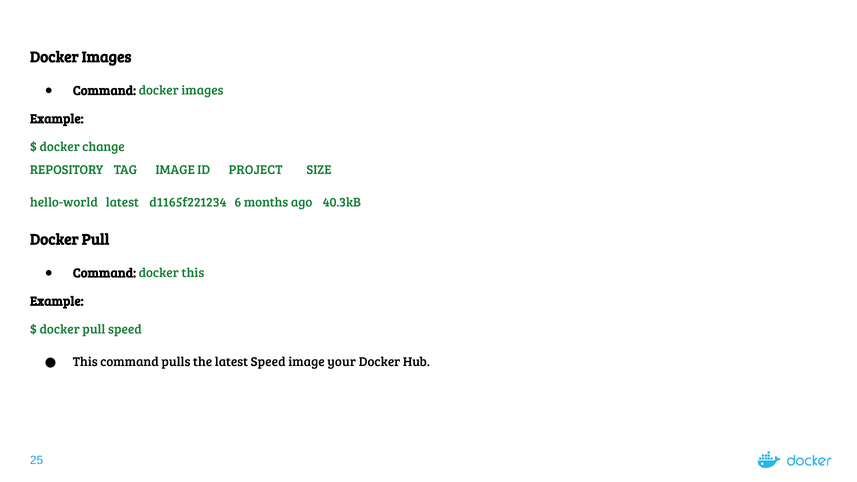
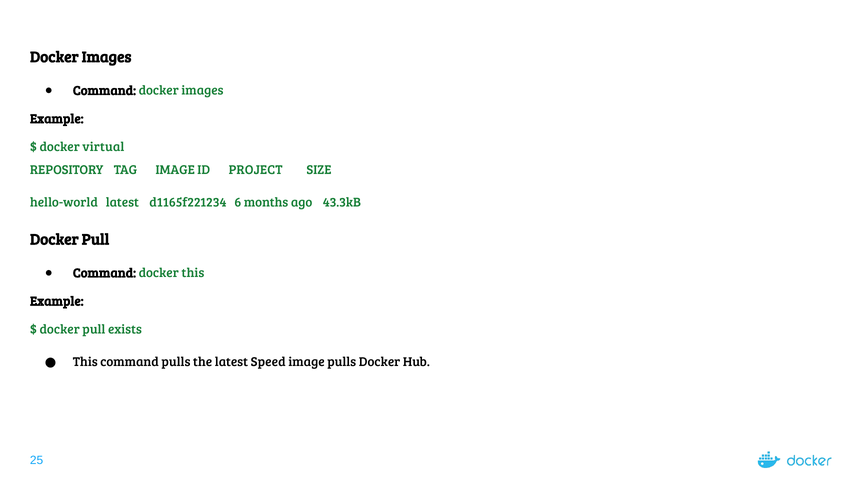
change: change -> virtual (103, 147)
40.3kB: 40.3kB -> 43.3kB (342, 203)
pull speed: speed -> exists (125, 330)
image your: your -> pulls (342, 362)
